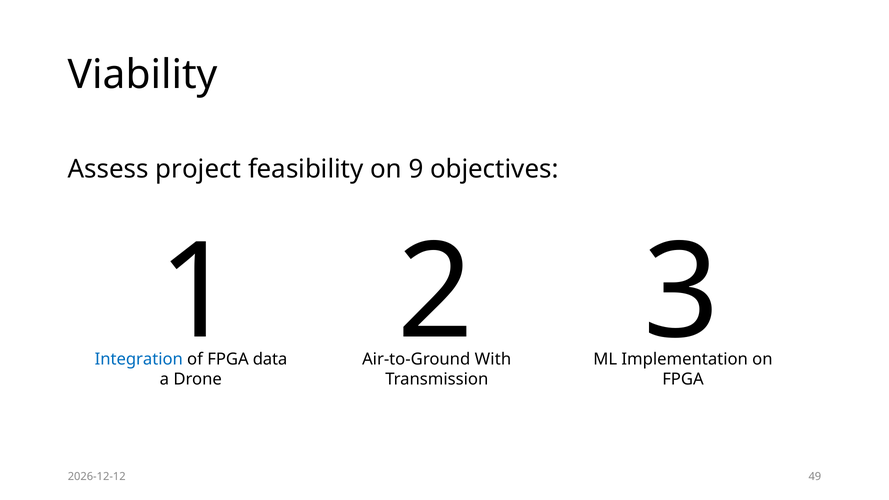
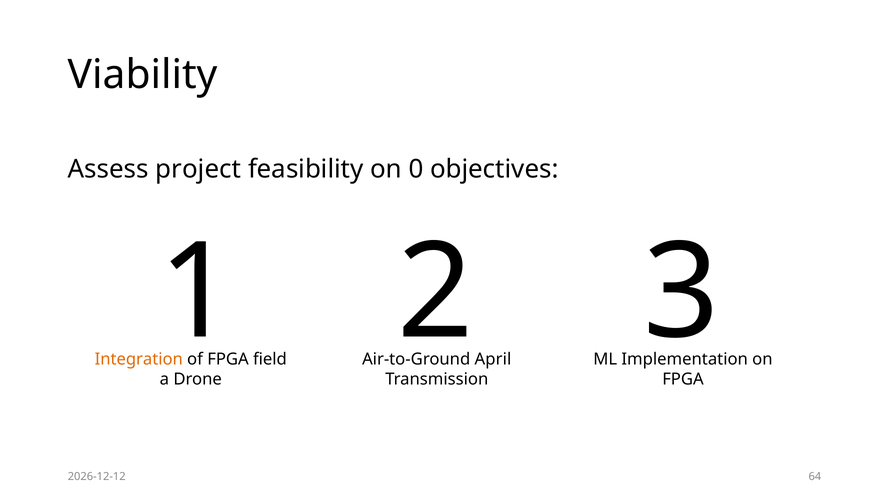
9: 9 -> 0 (416, 169)
With: With -> April (493, 359)
Integration colour: blue -> orange (139, 359)
data: data -> field (270, 359)
49: 49 -> 64 (815, 477)
